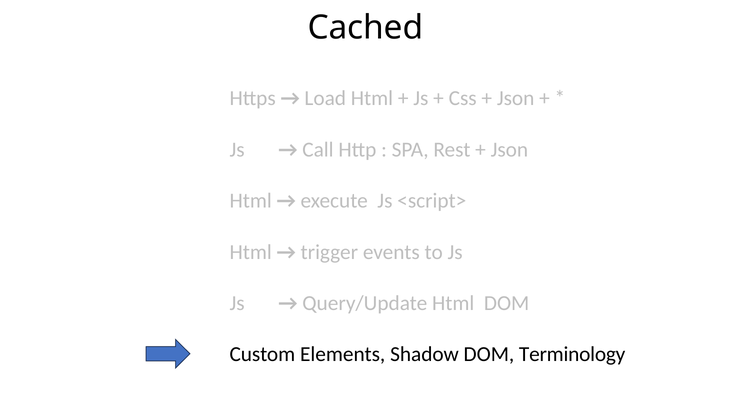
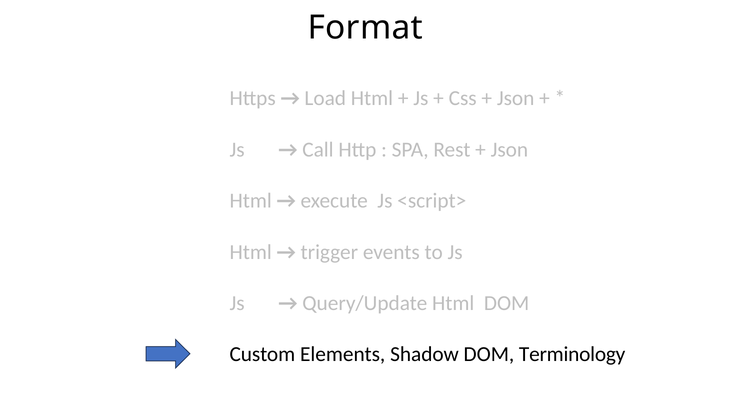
Cached: Cached -> Format (365, 28)
